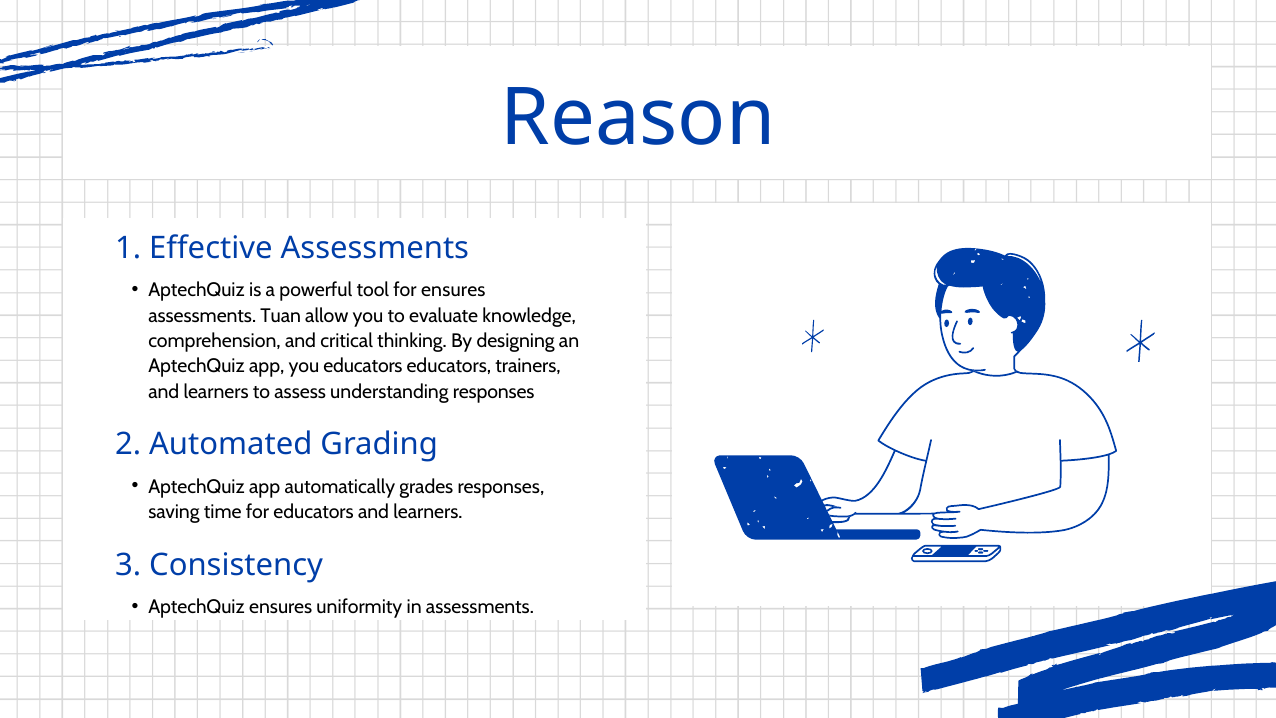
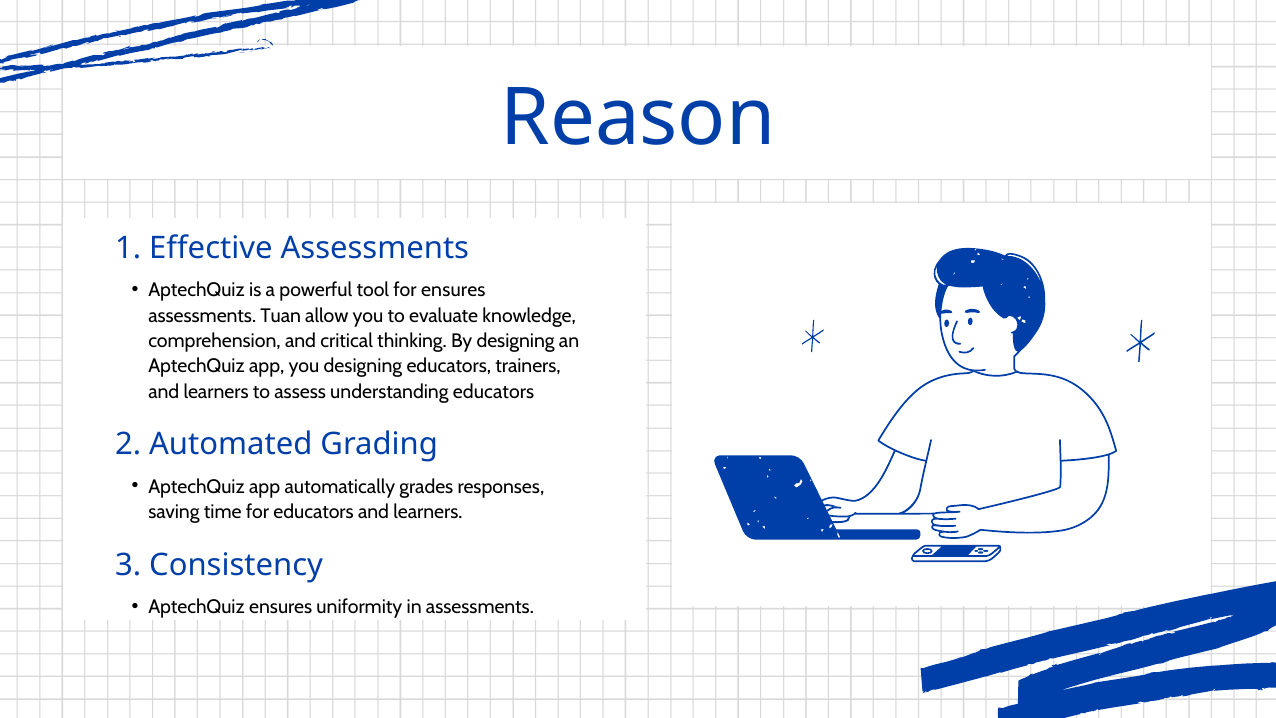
you educators: educators -> designing (363, 366)
understanding responses: responses -> educators (494, 392)
